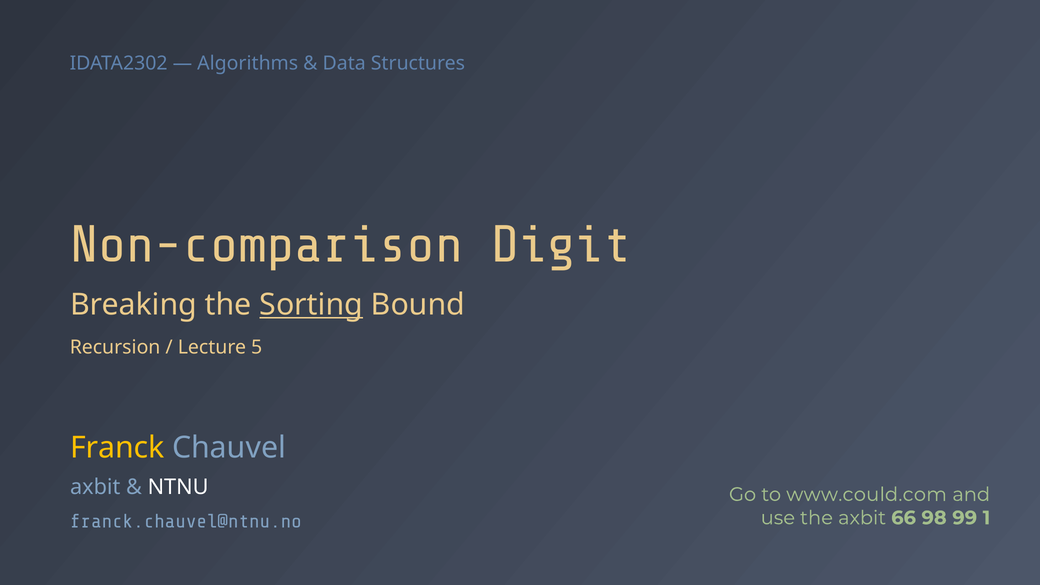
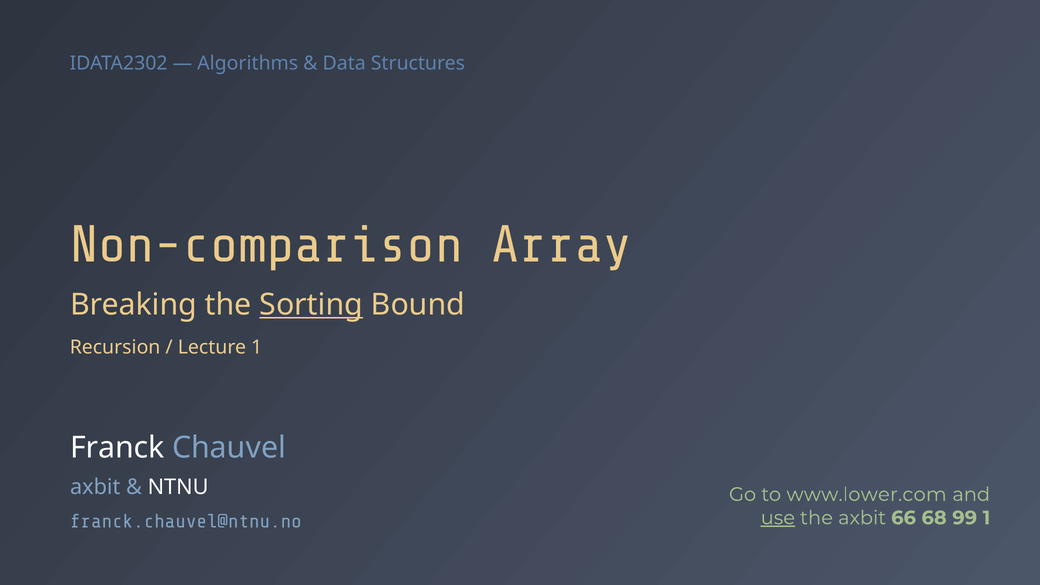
Digit: Digit -> Array (561, 245)
Lecture 5: 5 -> 1 (257, 347)
Franck colour: yellow -> white (117, 448)
www.could.com: www.could.com -> www.lower.com (867, 494)
use underline: none -> present (778, 518)
98: 98 -> 68 (934, 518)
